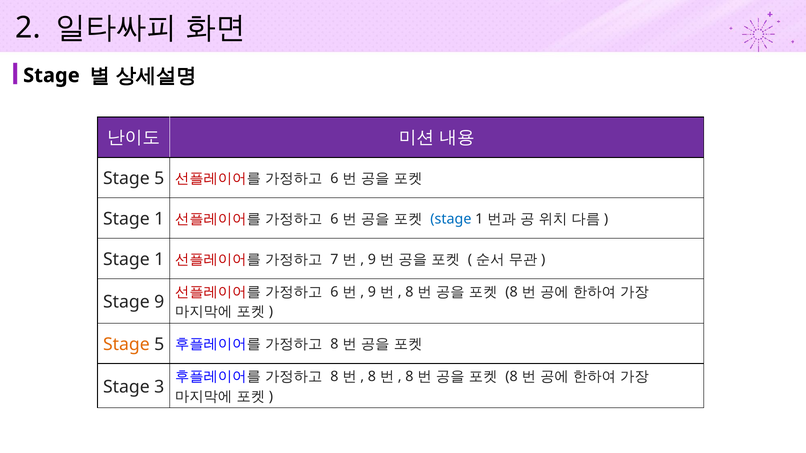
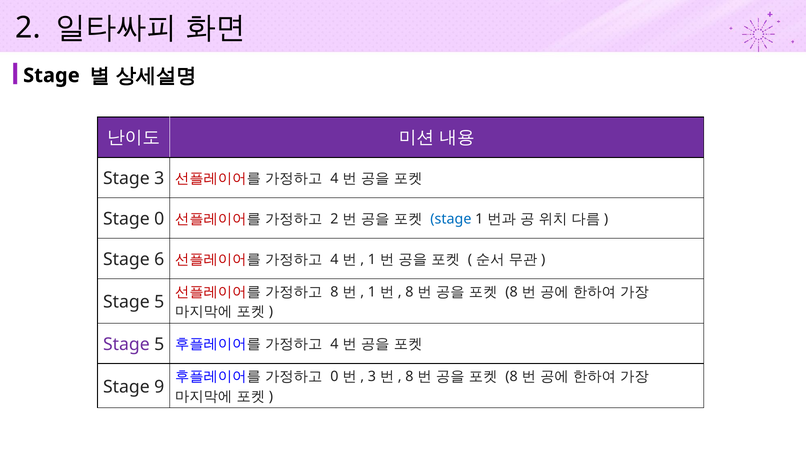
5: 5 -> 3 (159, 179)
6: 6 -> 4 (334, 179)
1: 1 -> 0 (159, 219)
6: 6 -> 2 (334, 219)
1: 1 -> 6 (159, 260)
7: 7 -> 4 (334, 260)
9: 9 -> 1 (372, 260)
6: 6 -> 8 (334, 292)
9: 9 -> 1 (372, 292)
9: 9 -> 5 (159, 302)
Stage colour: orange -> purple (126, 345)
8: 8 -> 4 (334, 344)
8: 8 -> 0 (334, 377)
8: 8 -> 3 (372, 377)
3: 3 -> 9 (159, 387)
